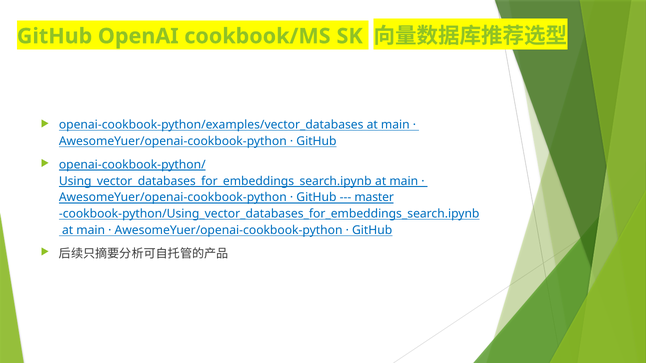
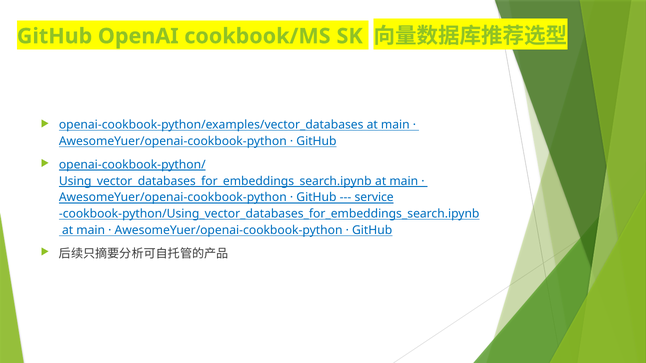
master: master -> service (374, 198)
